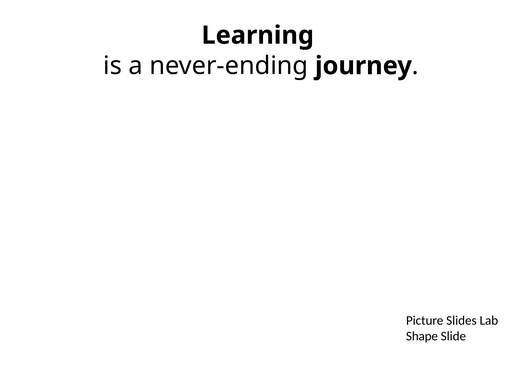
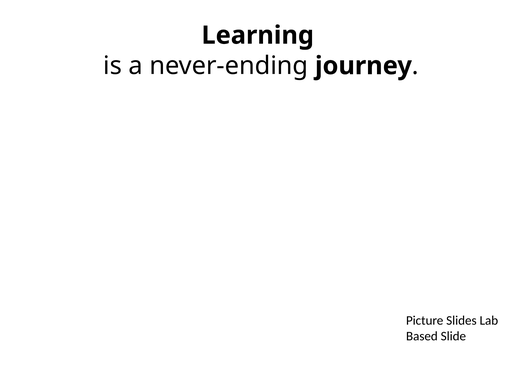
Shape: Shape -> Based (422, 336)
